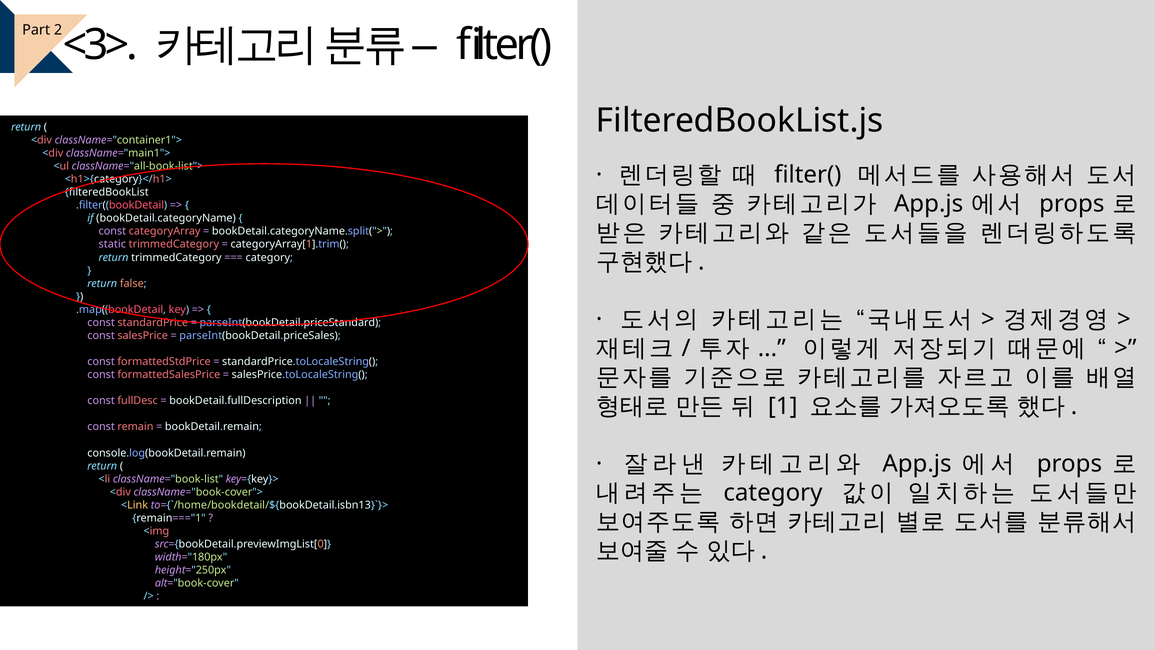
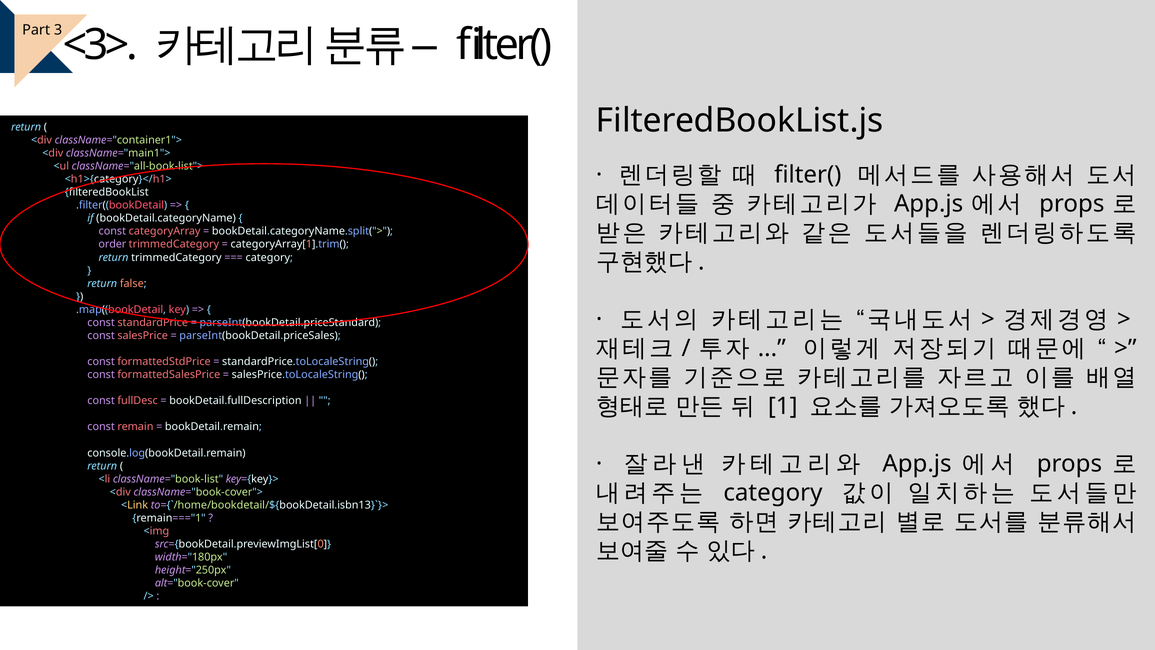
2: 2 -> 3 (58, 30)
static: static -> order (112, 244)
